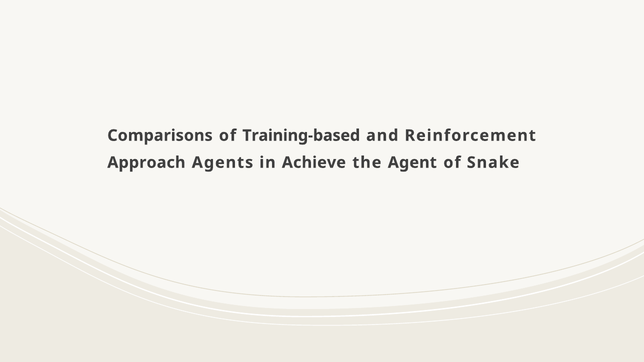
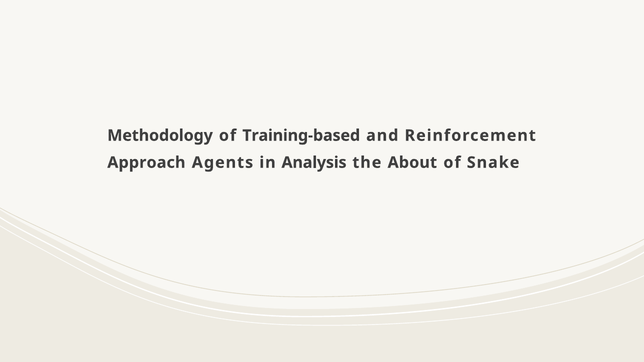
Comparisons: Comparisons -> Methodology (160, 136)
Achieve: Achieve -> Analysis (314, 163)
Agent: Agent -> About (412, 163)
